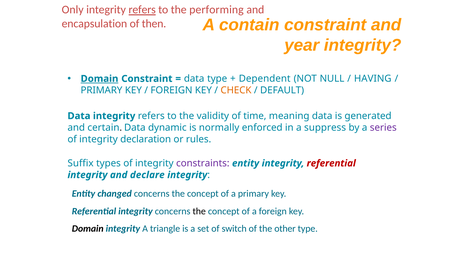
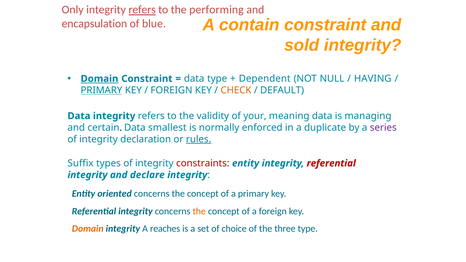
then: then -> blue (154, 24)
year: year -> sold (302, 45)
PRIMARY underline: none -> present (102, 90)
time: time -> your (255, 116)
generated: generated -> managing (368, 116)
dynamic: dynamic -> smallest (167, 128)
suppress: suppress -> duplicate (325, 128)
rules underline: none -> present (199, 139)
constraints colour: purple -> red (203, 163)
changed: changed -> oriented (115, 194)
the colour: black -> orange (199, 211)
Domain colour: black -> orange (88, 229)
triangle: triangle -> reaches (165, 229)
switch: switch -> choice (234, 229)
other: other -> three (285, 229)
